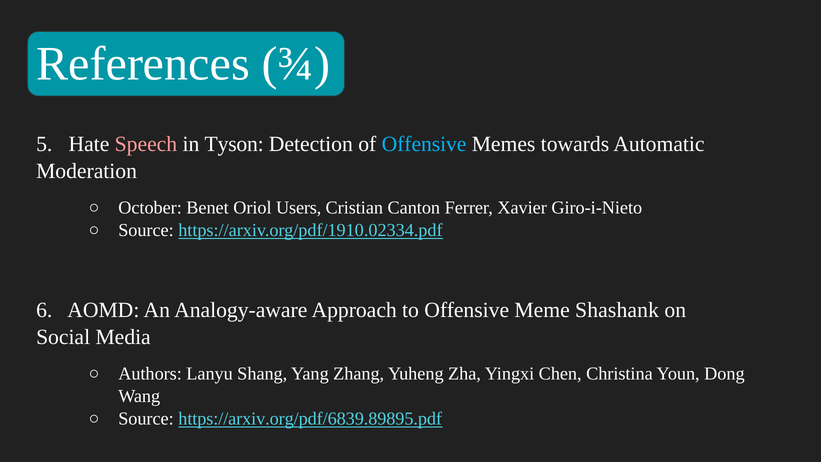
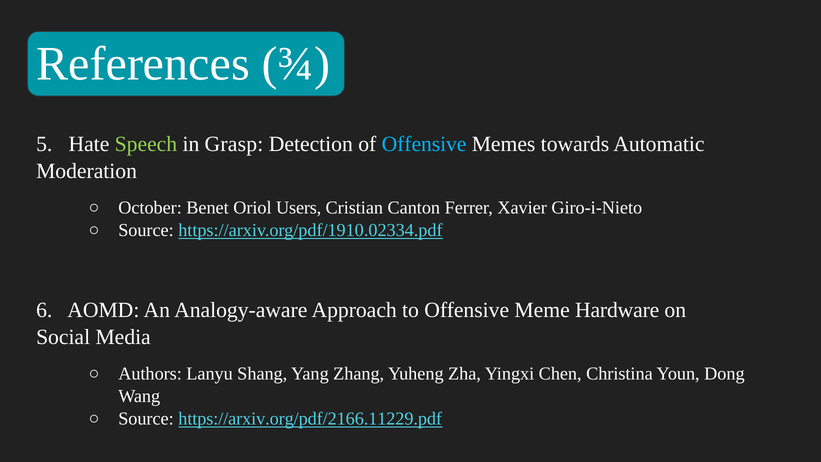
Speech colour: pink -> light green (146, 144)
Tyson: Tyson -> Grasp (234, 144)
Shashank: Shashank -> Hardware (617, 310)
https://arxiv.org/pdf/6839.89895.pdf: https://arxiv.org/pdf/6839.89895.pdf -> https://arxiv.org/pdf/2166.11229.pdf (310, 419)
